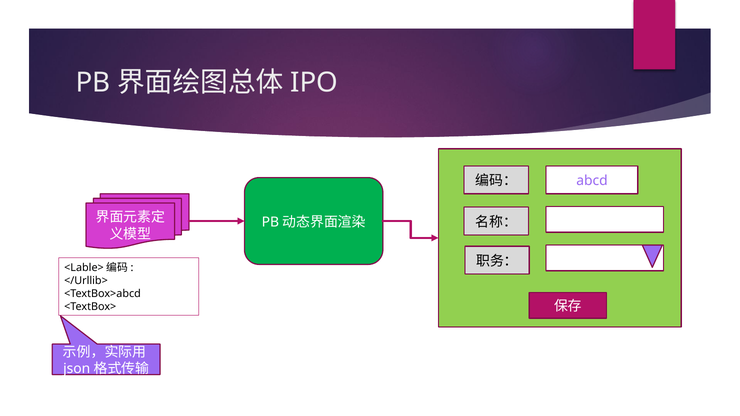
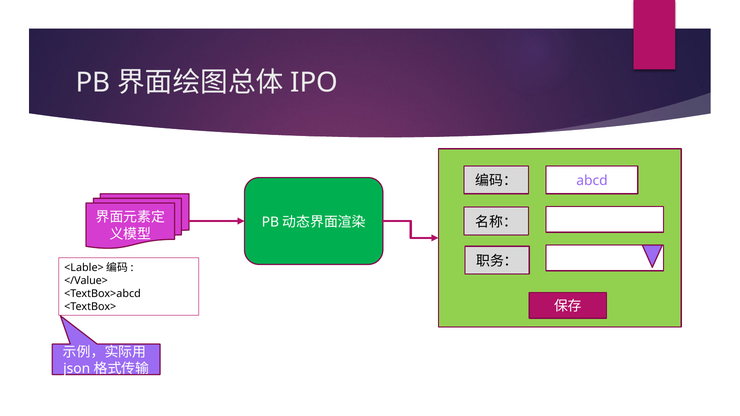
</Urllib>: </Urllib> -> </Value> (86, 281)
